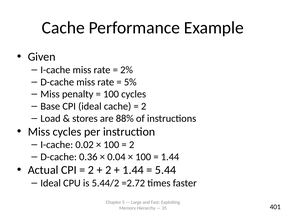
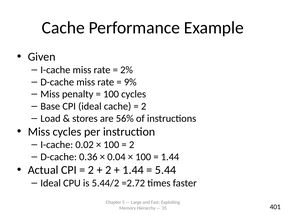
5%: 5% -> 9% (130, 82)
88%: 88% -> 56% (125, 118)
